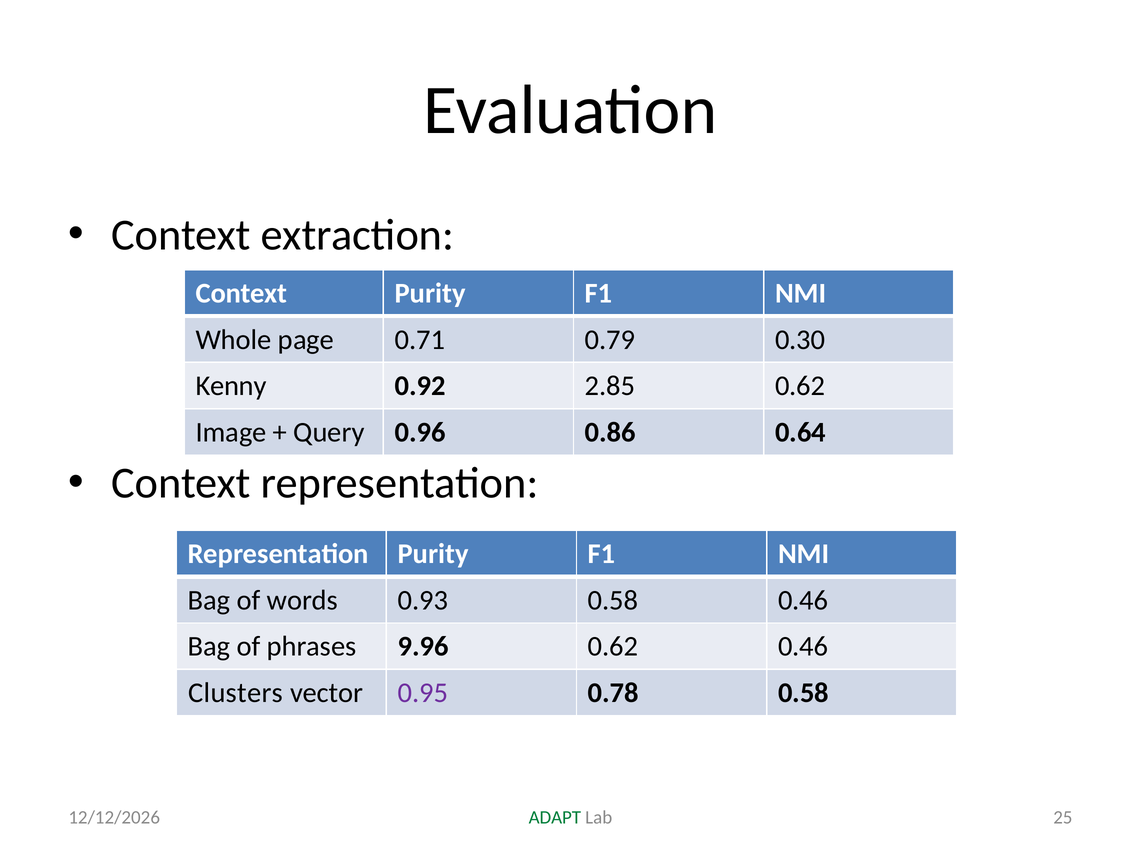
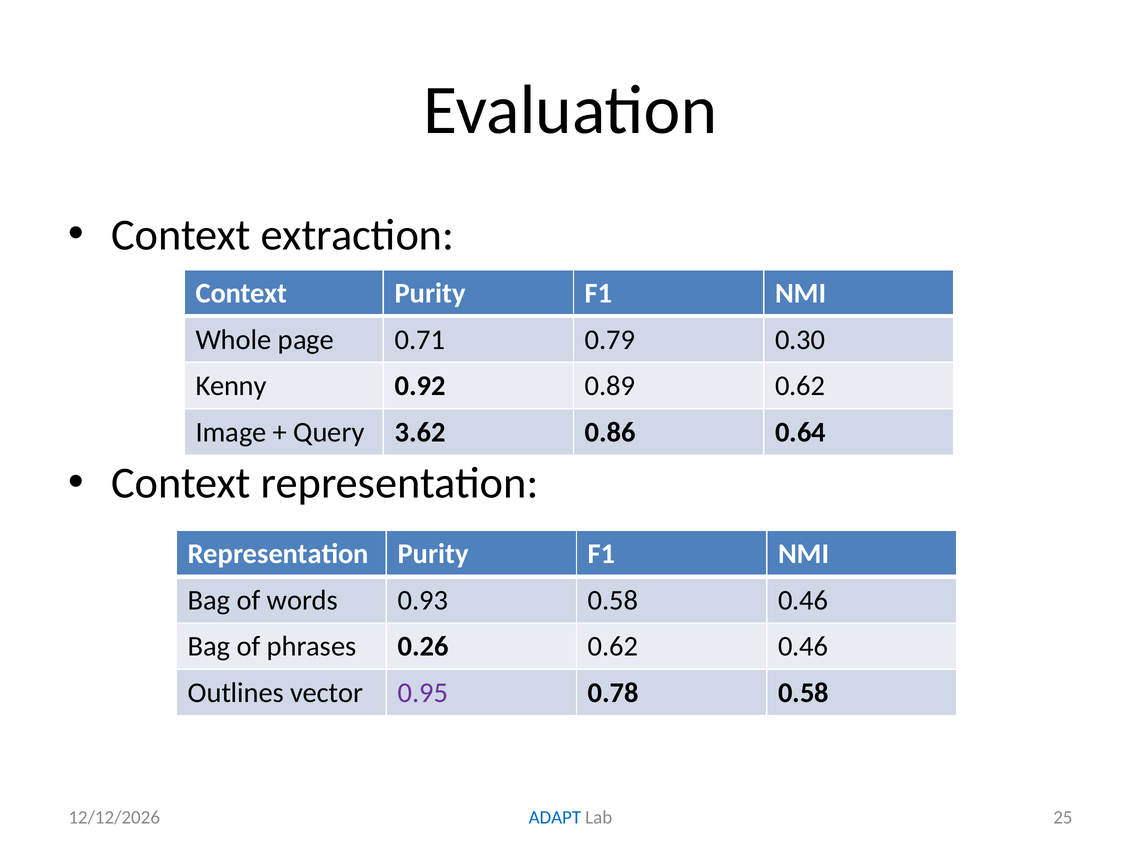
2.85: 2.85 -> 0.89 (610, 386)
0.96: 0.96 -> 3.62 (420, 432)
9.96: 9.96 -> 0.26 (423, 646)
Clusters: Clusters -> Outlines (236, 693)
ADAPT colour: green -> blue (555, 817)
